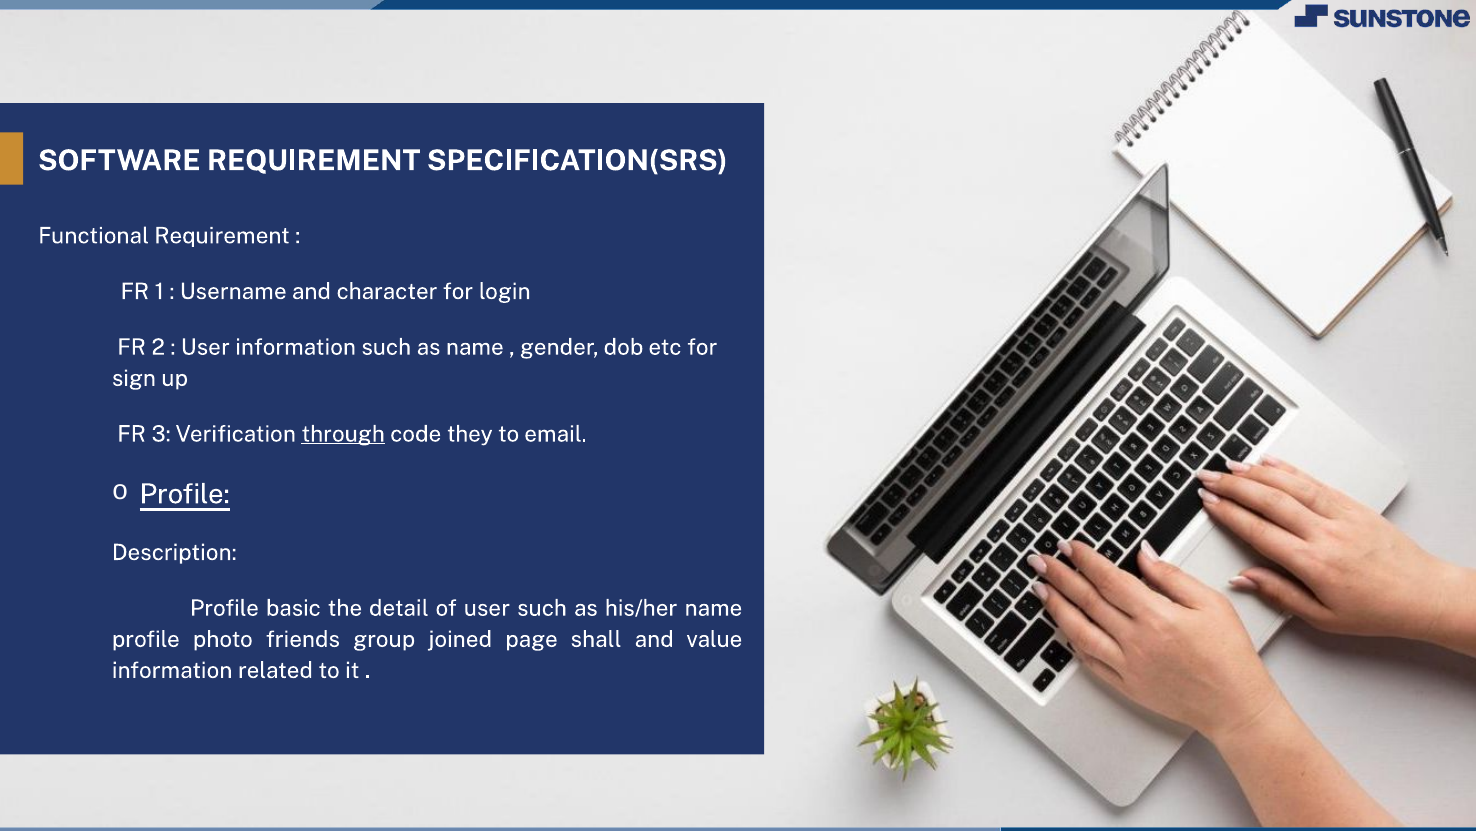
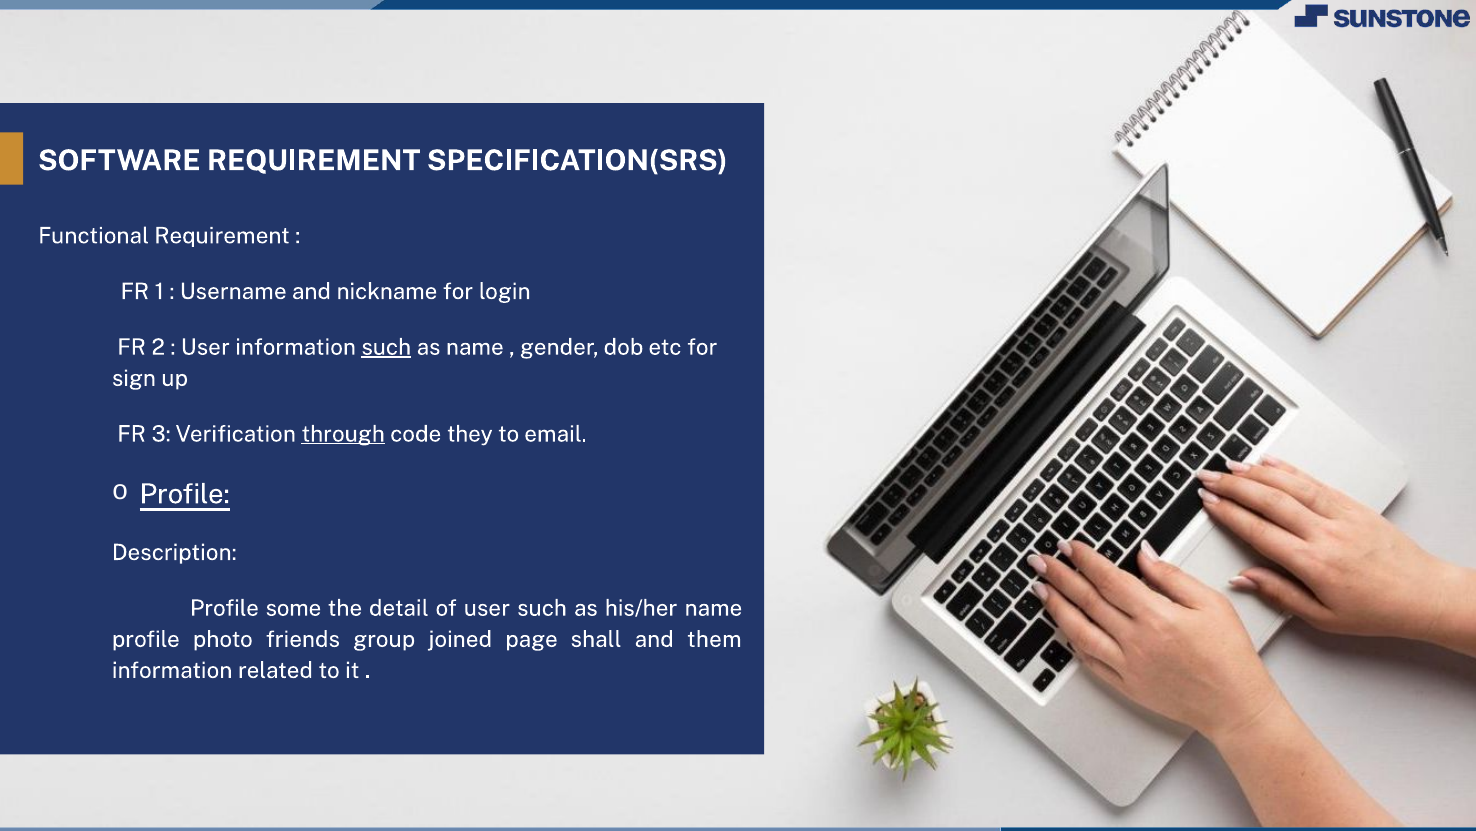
character: character -> nickname (387, 291)
such underline: none -> present (386, 347)
basic: basic -> some (293, 608)
value: value -> them (714, 639)
